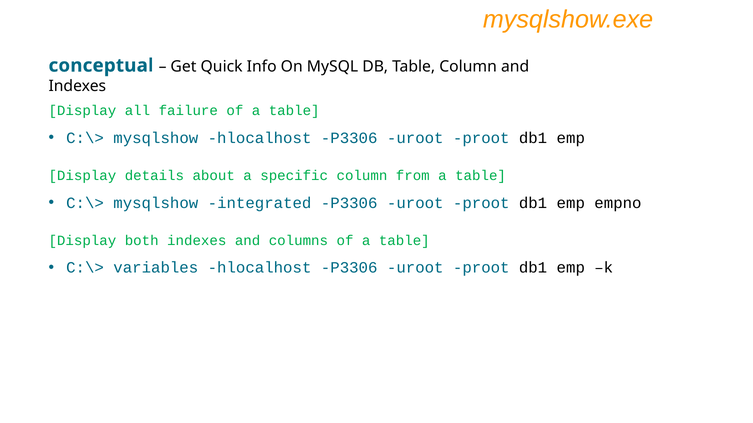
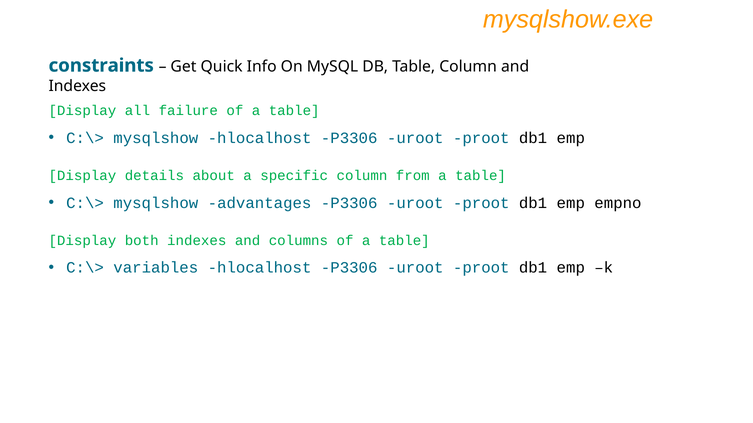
conceptual: conceptual -> constraints (101, 66)
integrated: integrated -> advantages (260, 203)
